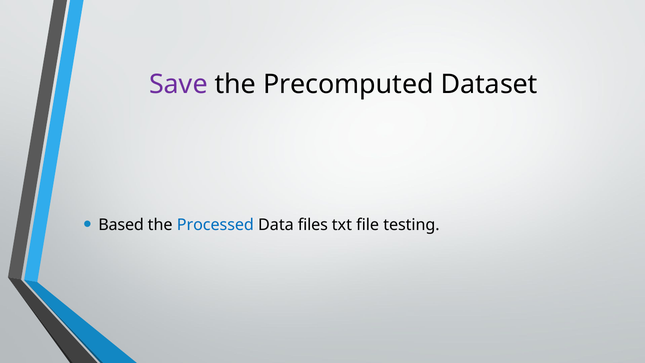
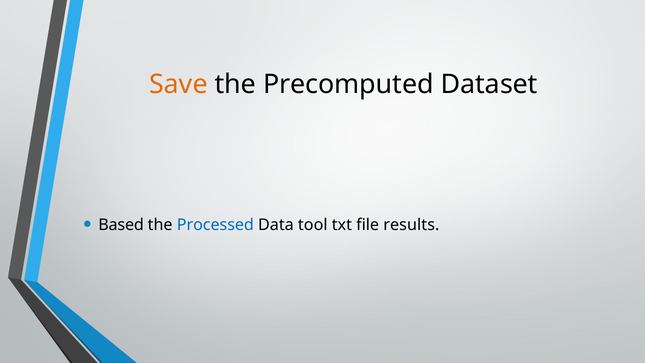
Save colour: purple -> orange (178, 85)
files: files -> tool (313, 225)
testing: testing -> results (411, 225)
